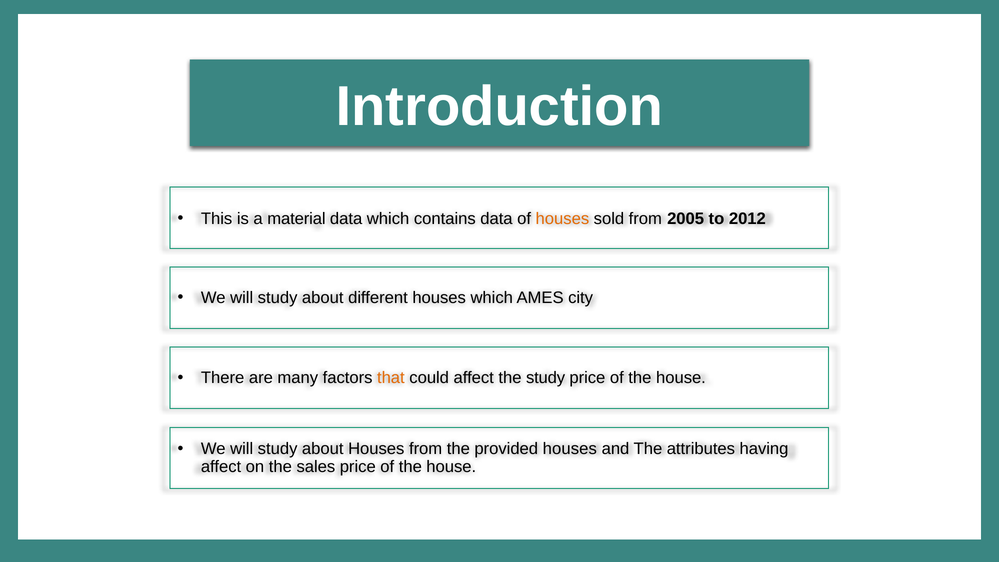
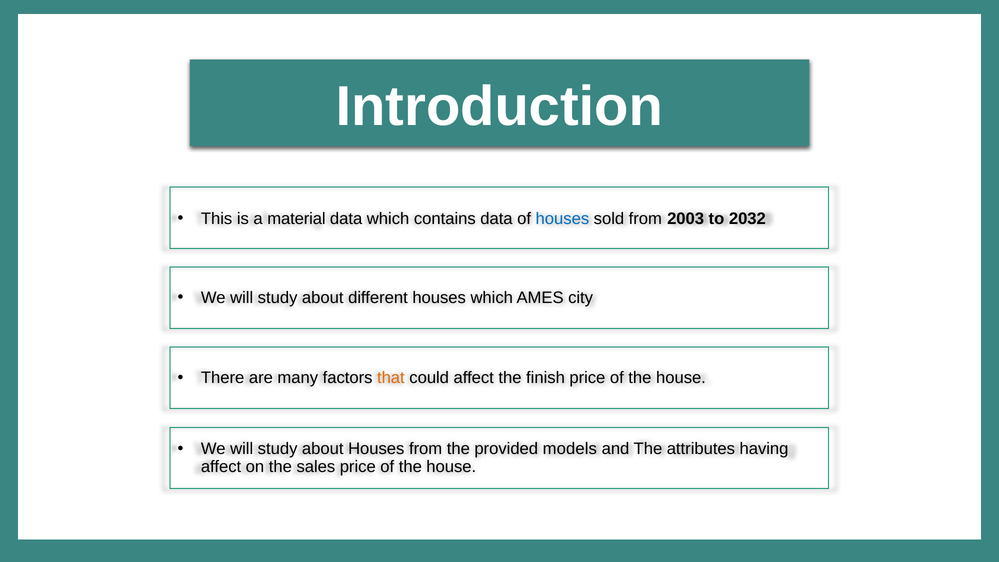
houses colour: orange -> blue (562, 219)
2005: 2005 -> 2003 (686, 219)
2012: 2012 -> 2032 (747, 219)
the study: study -> finish (545, 378)
provided houses: houses -> models (570, 449)
